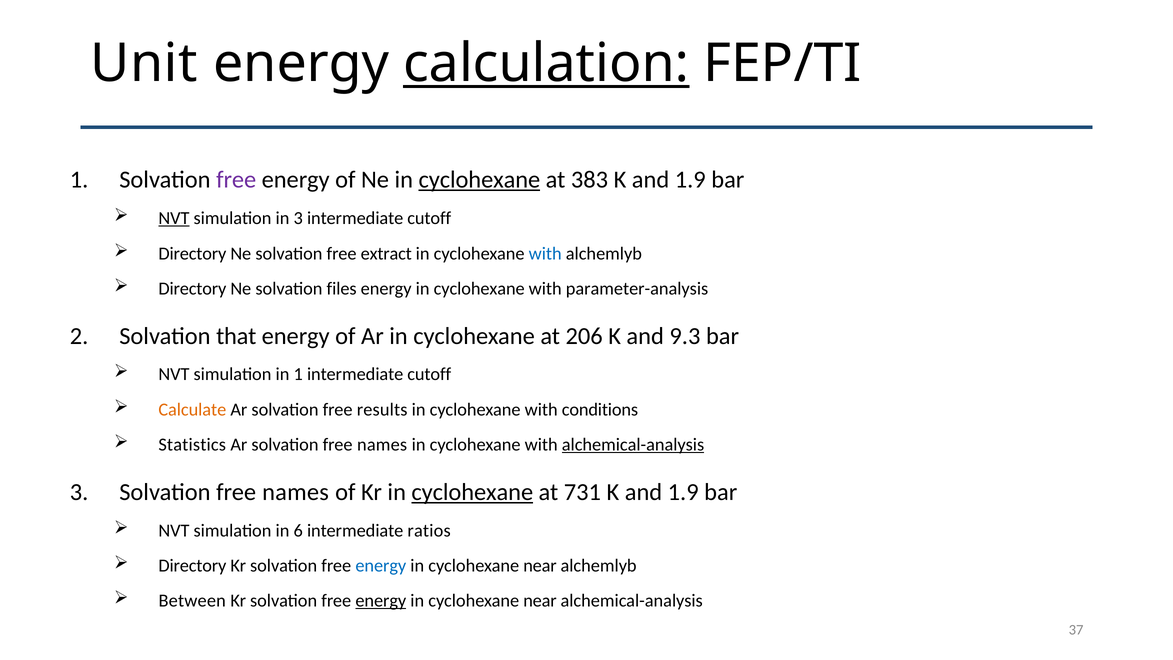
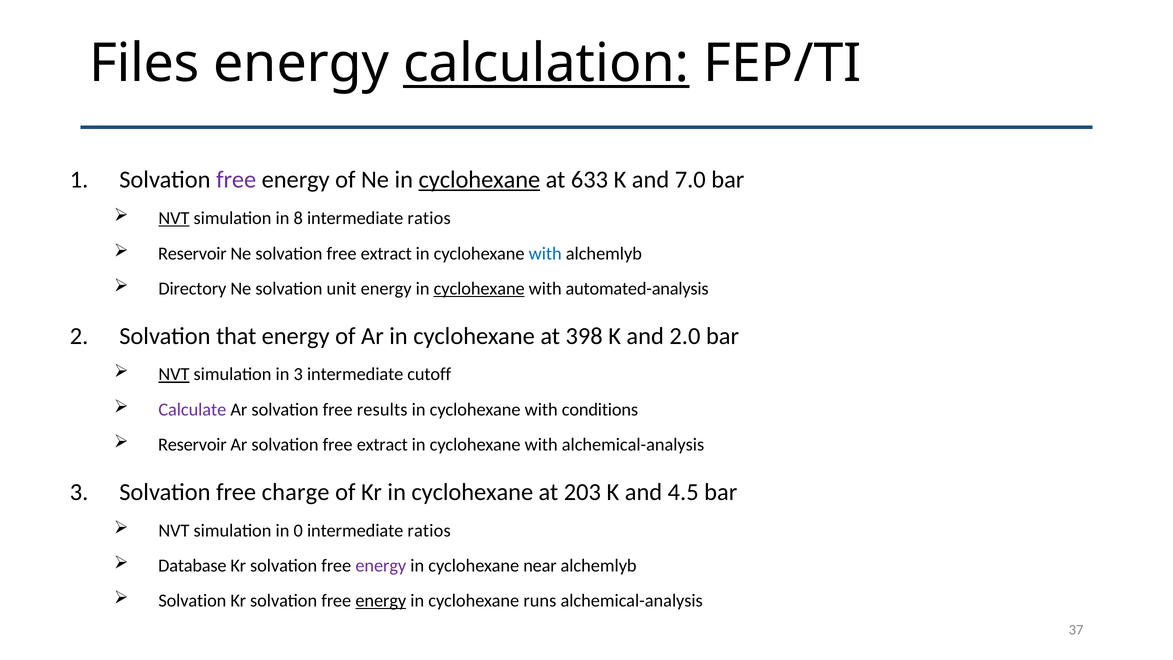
Unit: Unit -> Files (144, 63)
383: 383 -> 633 (589, 180)
1.9: 1.9 -> 7.0 (690, 180)
in 3: 3 -> 8 (298, 218)
cutoff: cutoff -> ratios (429, 218)
Directory: Directory -> Reservoir (192, 253)
files: files -> unit (342, 289)
cyclohexane underline: none -> present (479, 289)
parameter-analysis: parameter-analysis -> automated-analysis (637, 289)
206: 206 -> 398 (584, 336)
9.3: 9.3 -> 2.0 (685, 336)
NVT underline: none -> present (174, 374)
in 1: 1 -> 3 (298, 374)
Calculate colour: orange -> purple (192, 409)
Statistics: Statistics -> Reservoir (192, 445)
Ar solvation free names: names -> extract (382, 445)
alchemical-analysis underline: present -> none (633, 445)
names: names -> charge (296, 492)
cyclohexane underline: present -> none (472, 492)
731: 731 -> 203 (582, 492)
1.9: 1.9 -> 4.5 (683, 492)
6: 6 -> 0 (298, 530)
Directory: Directory -> Database (192, 565)
energy colour: blue -> purple (381, 565)
Between: Between -> Solvation (192, 601)
near: near -> runs (540, 601)
